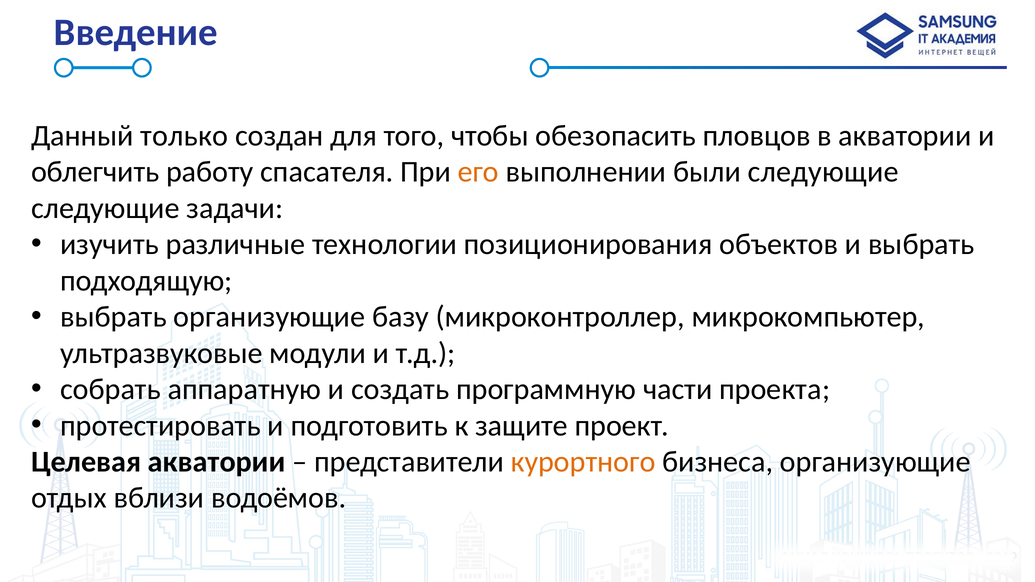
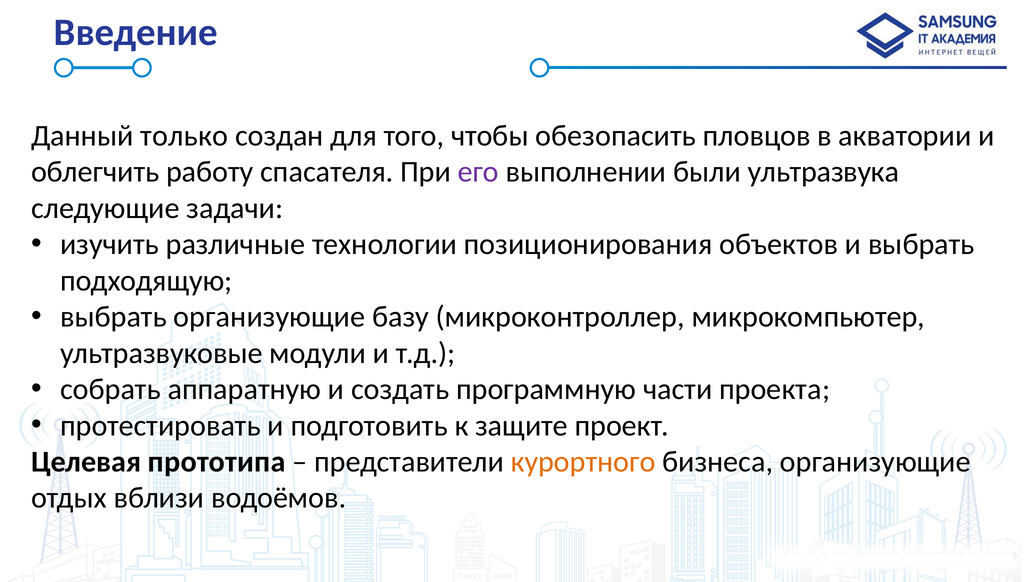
его colour: orange -> purple (478, 172)
были следующие: следующие -> ультразвука (823, 172)
Целевая акватории: акватории -> прототипа (217, 462)
